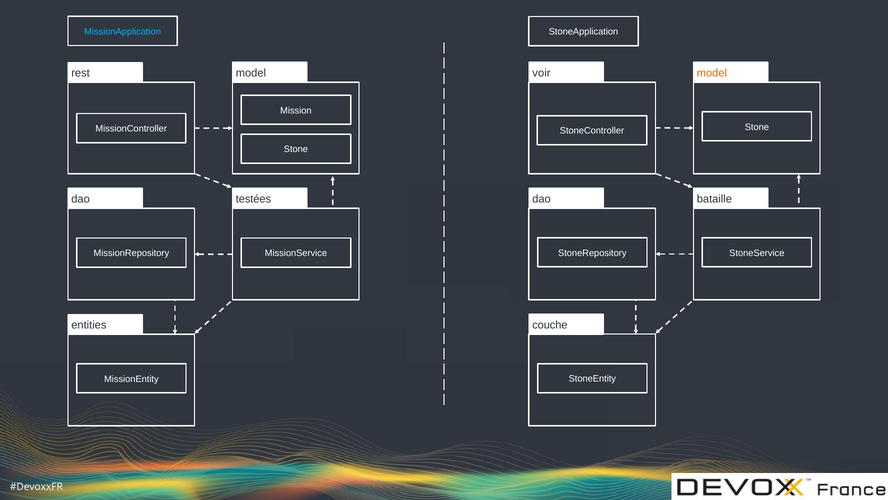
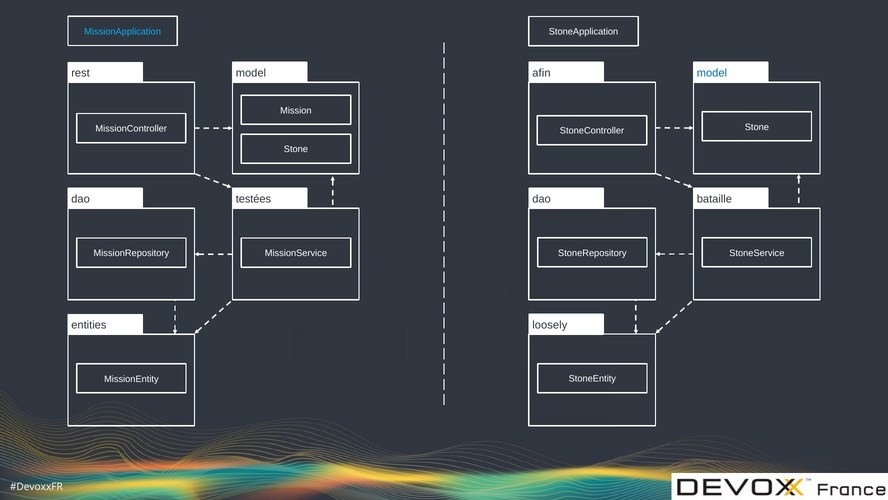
model colour: orange -> blue (712, 73)
voir: voir -> afin (541, 73)
couche: couche -> loosely (550, 325)
